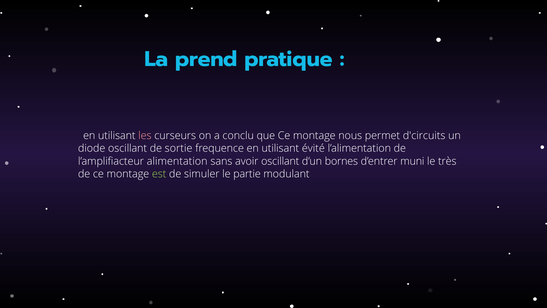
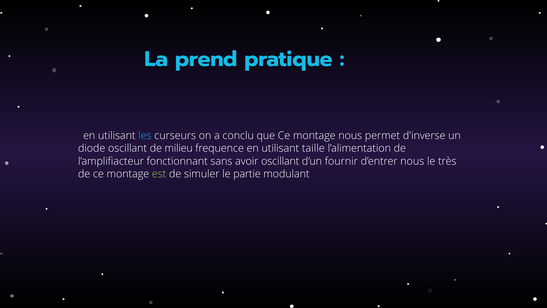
les colour: pink -> light blue (145, 135)
d'circuits: d'circuits -> d'inverse (424, 135)
sortie: sortie -> milieu (179, 148)
évité: évité -> taille (313, 148)
alimentation: alimentation -> fonctionnant (177, 161)
bornes: bornes -> fournir (341, 161)
d’entrer muni: muni -> nous (412, 161)
